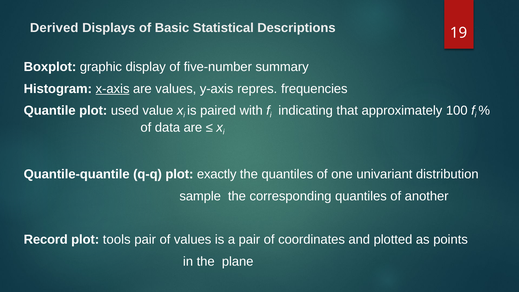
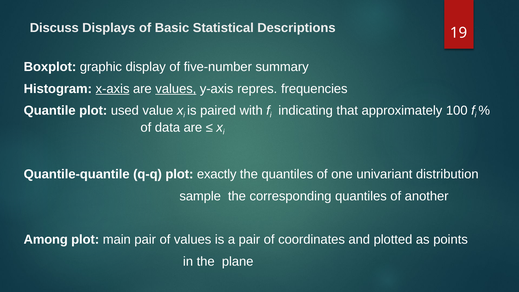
Derived: Derived -> Discuss (54, 28)
values underline: none -> present (176, 89)
Record: Record -> Among (46, 240)
tools: tools -> main (117, 240)
